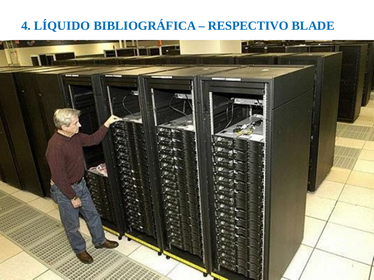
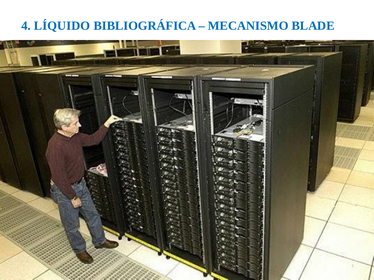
RESPECTIVO: RESPECTIVO -> MECANISMO (248, 26)
